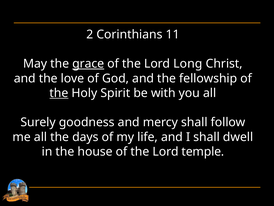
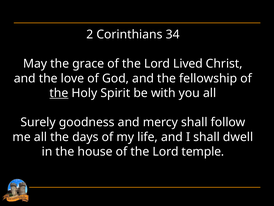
11: 11 -> 34 (173, 34)
grace underline: present -> none (88, 64)
Long: Long -> Lived (188, 64)
